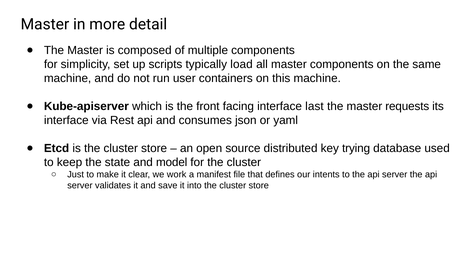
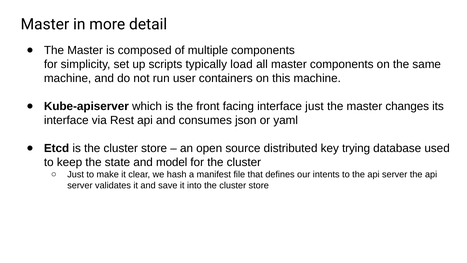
interface last: last -> just (314, 106)
requests: requests -> changes (407, 106)
work: work -> hash (177, 174)
